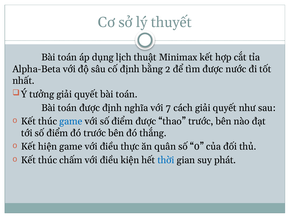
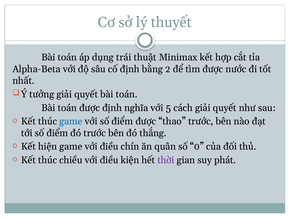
lịch: lịch -> trái (124, 57)
7: 7 -> 5 (168, 108)
thực: thực -> chín (130, 146)
chấm: chấm -> chiều (71, 160)
thời colour: blue -> purple (166, 160)
